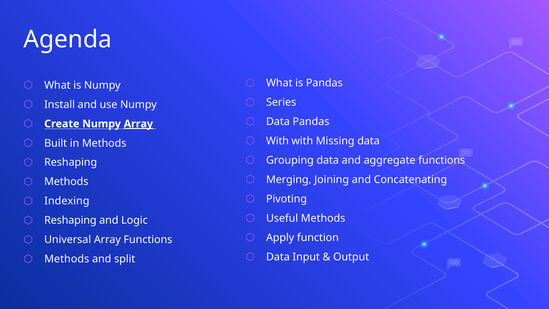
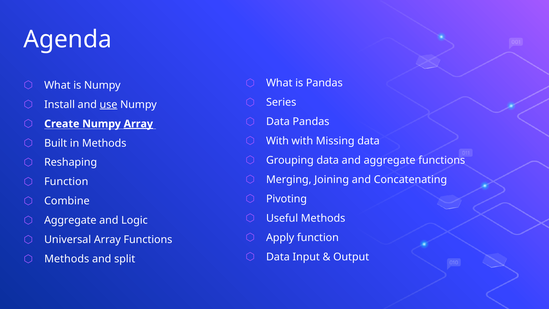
use underline: none -> present (109, 104)
Methods: Methods -> Function (66, 182)
Indexing: Indexing -> Combine (67, 201)
Reshaping: Reshaping -> Aggregate (70, 220)
